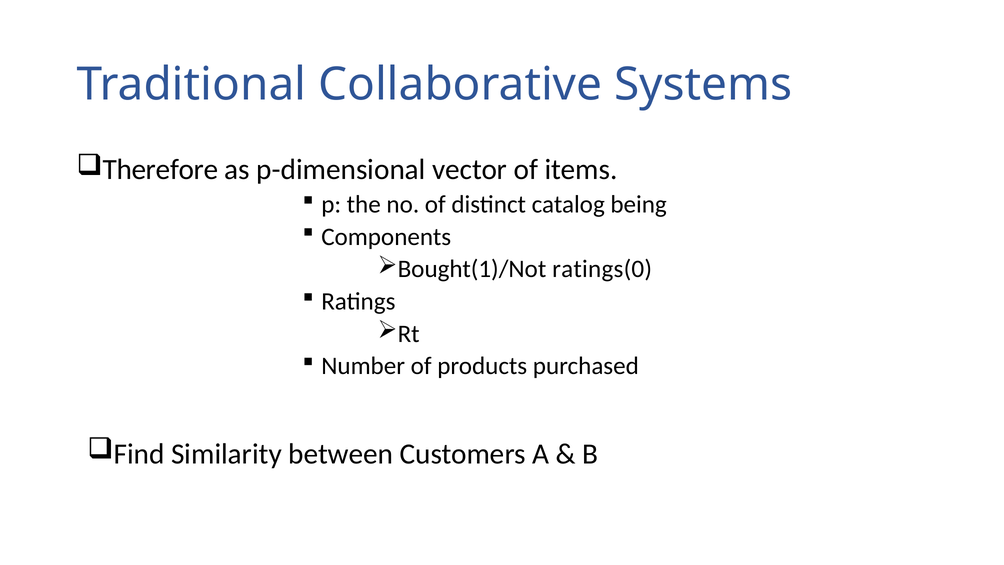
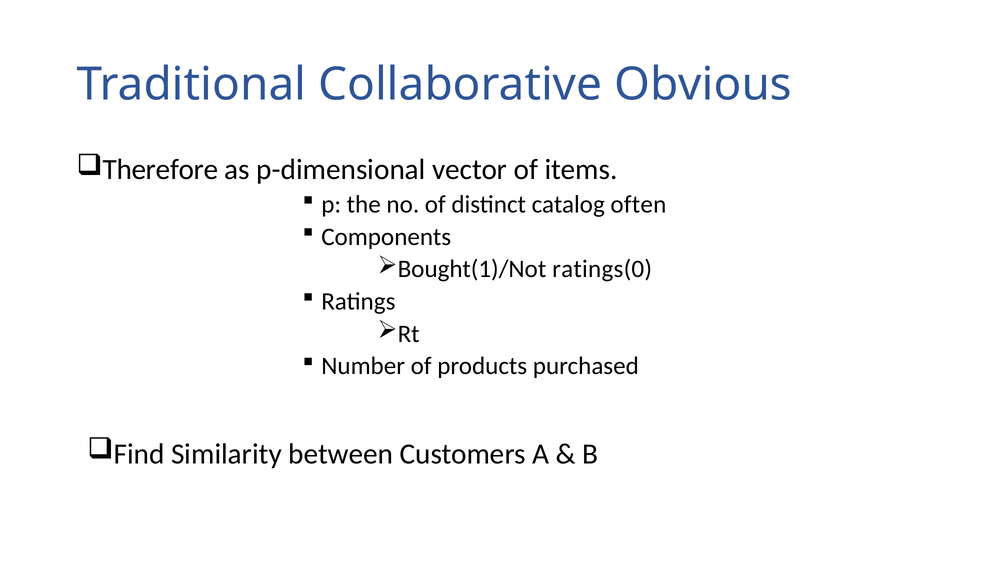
Systems: Systems -> Obvious (703, 84)
being: being -> often (638, 204)
